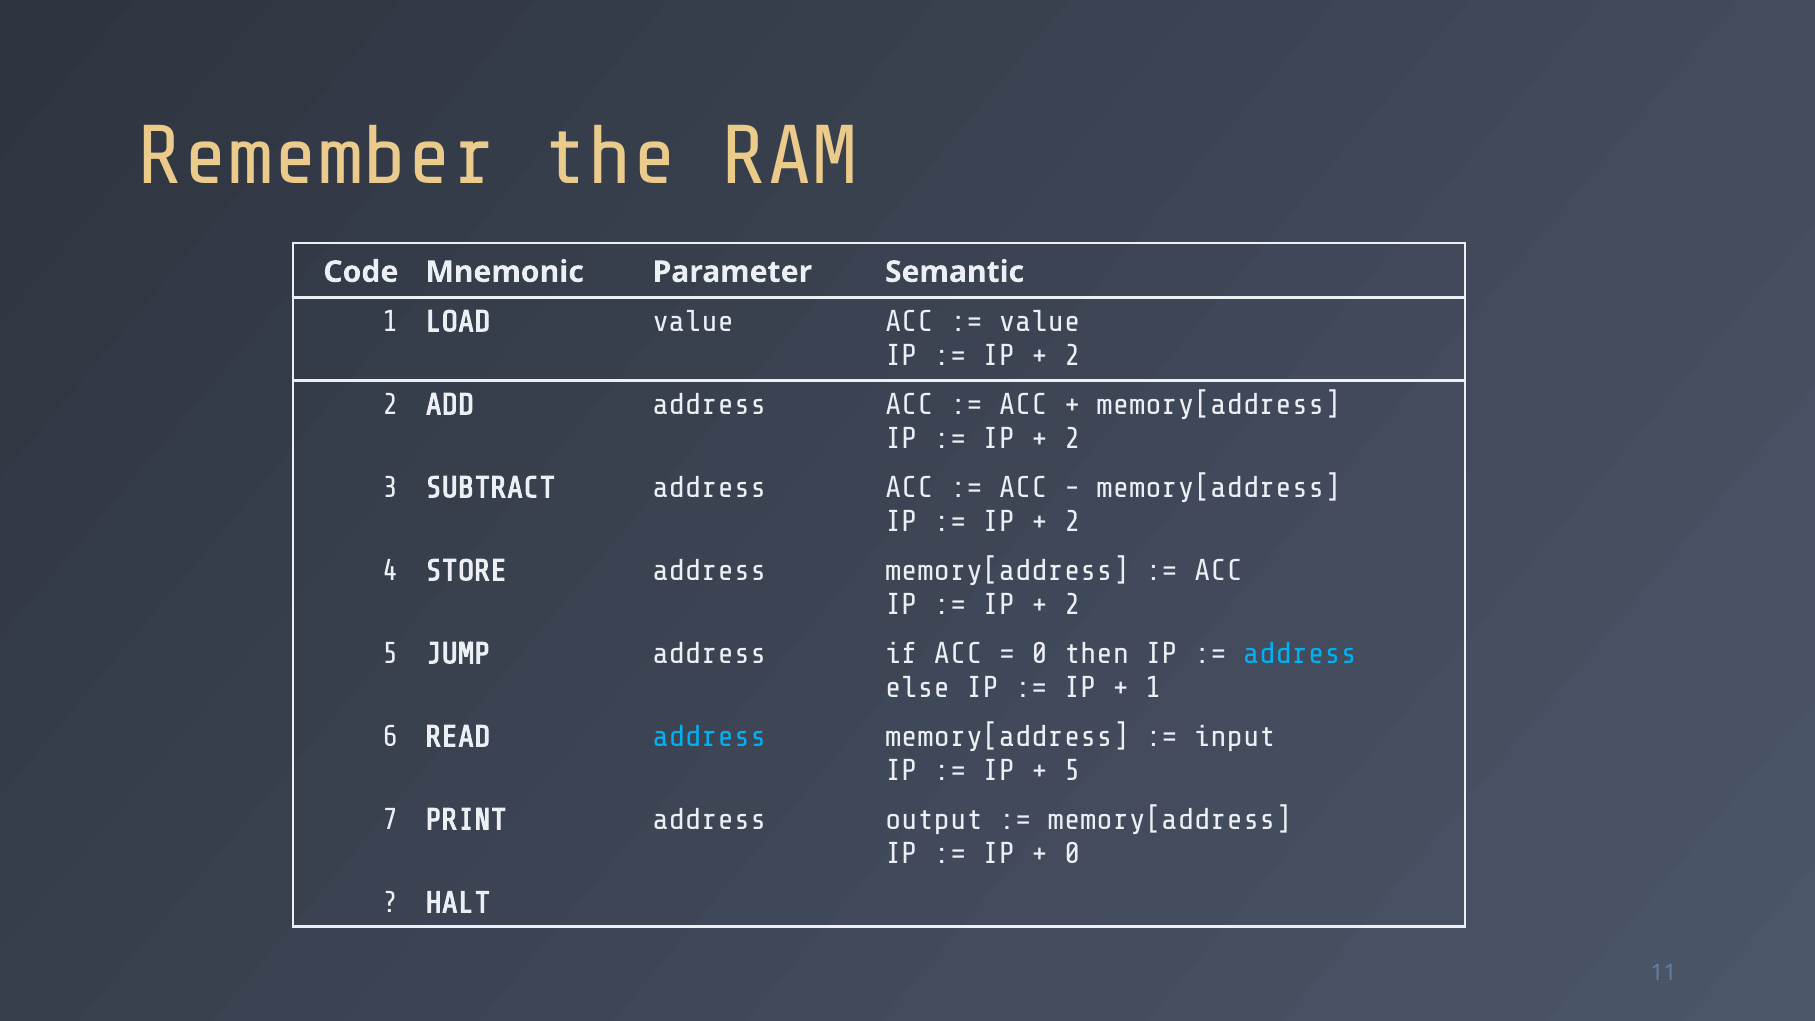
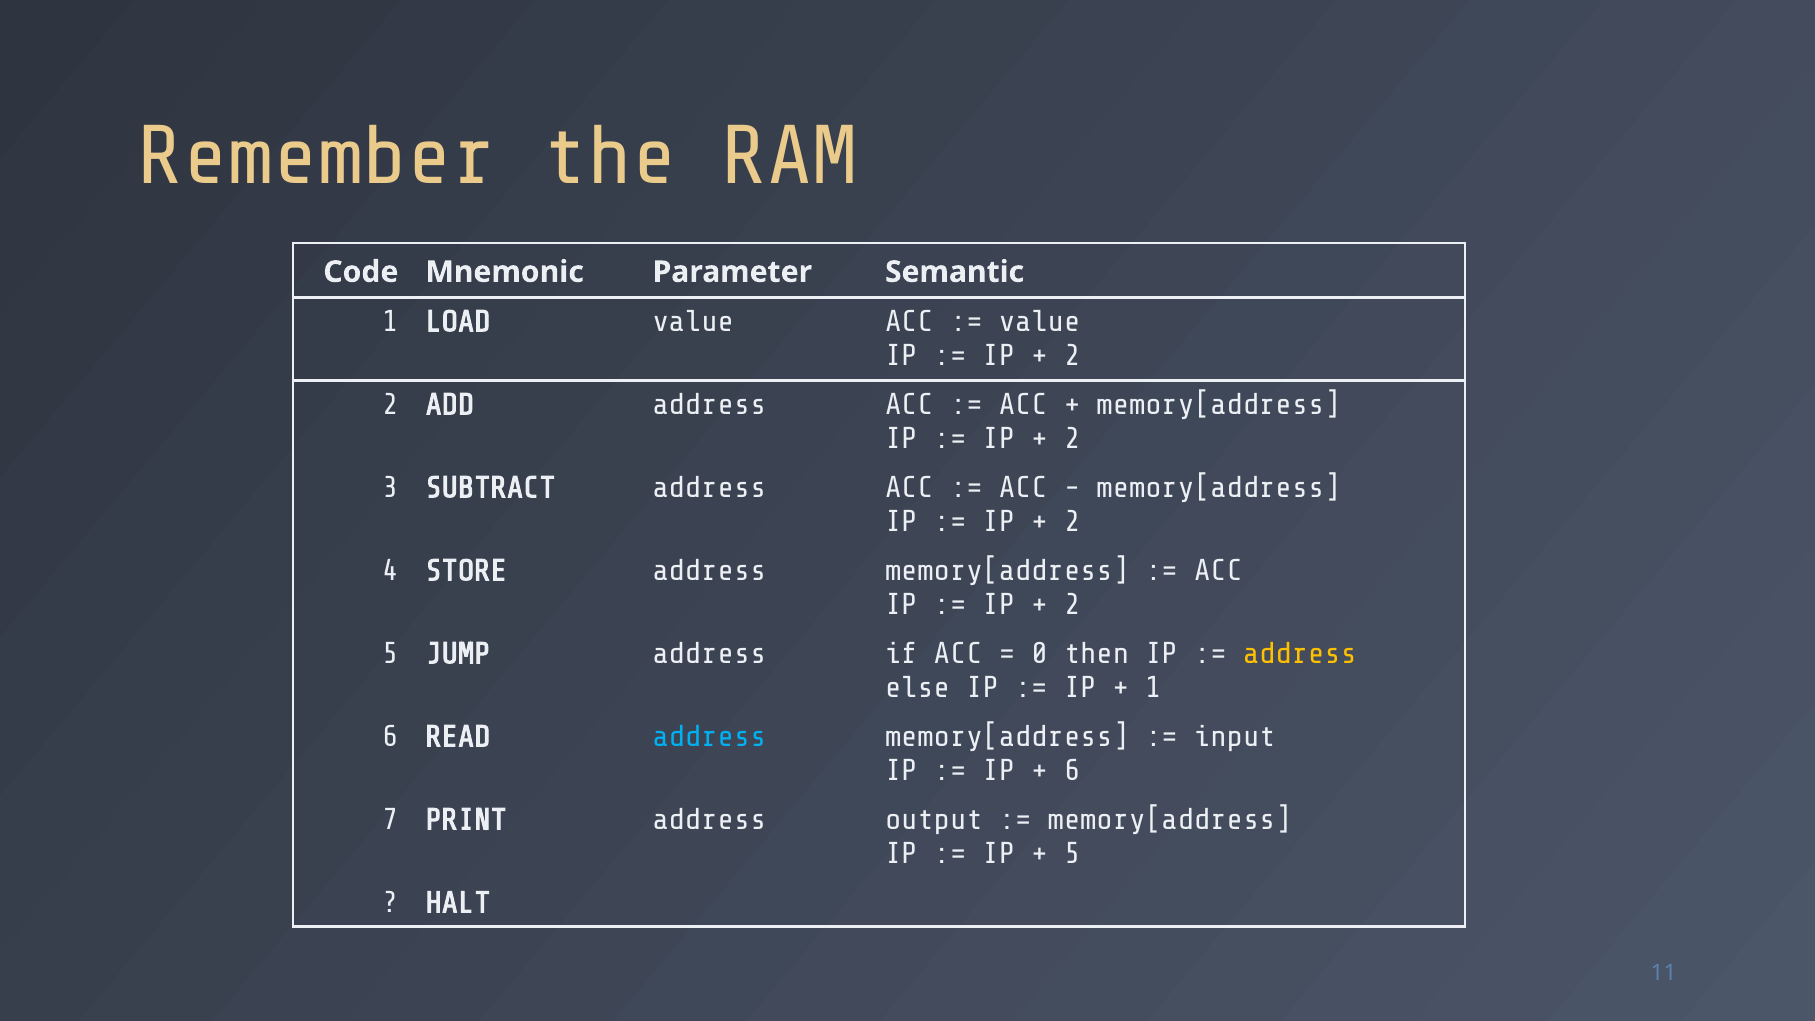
address colour: light blue -> yellow (1300, 653)
5: 5 -> 6 (1072, 770)
0: 0 -> 5 (1072, 853)
